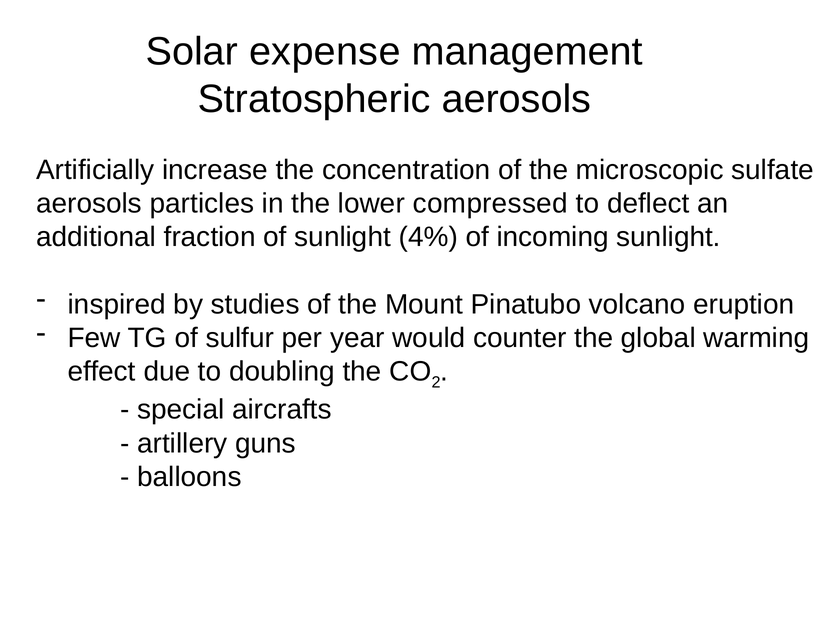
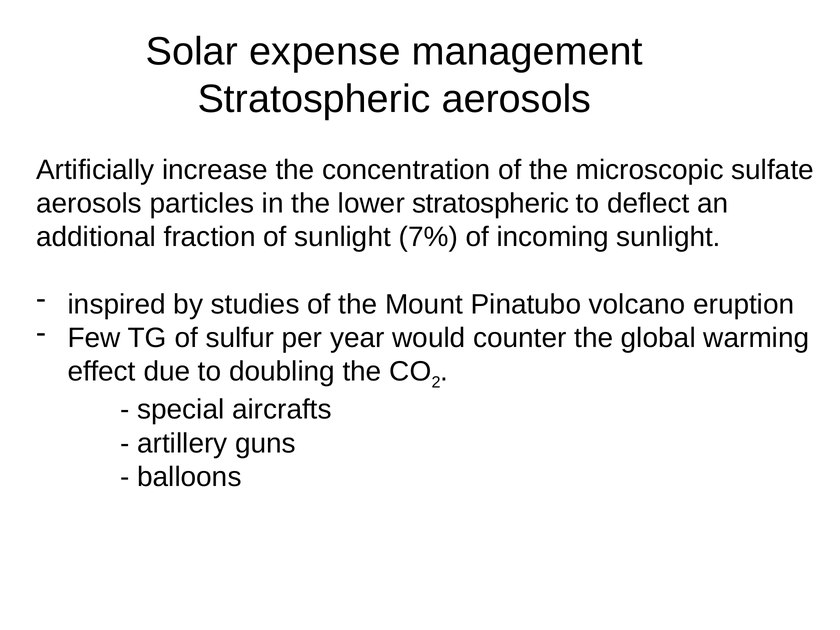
lower compressed: compressed -> stratospheric (491, 203)
4%: 4% -> 7% (428, 237)
